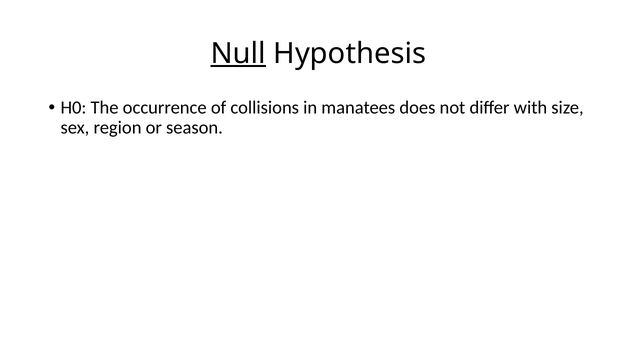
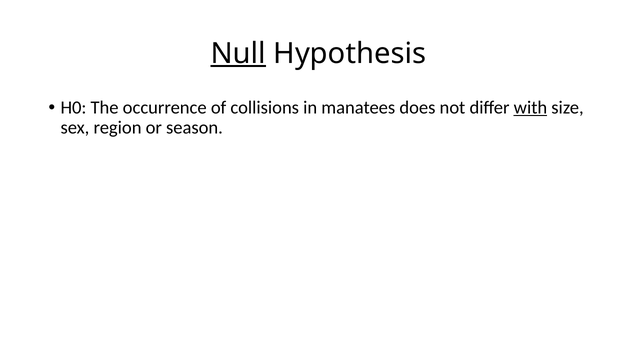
with underline: none -> present (530, 108)
